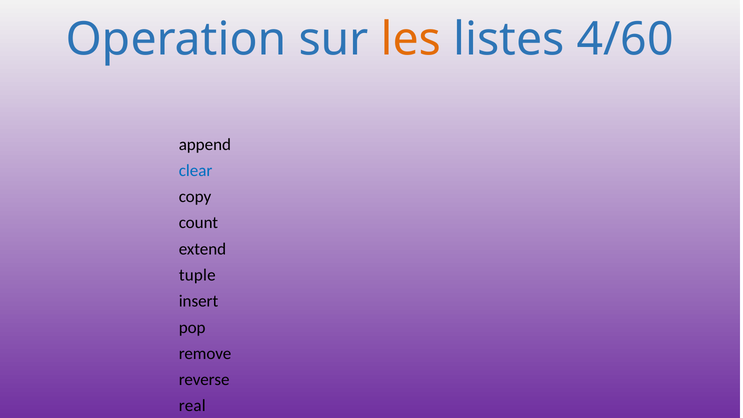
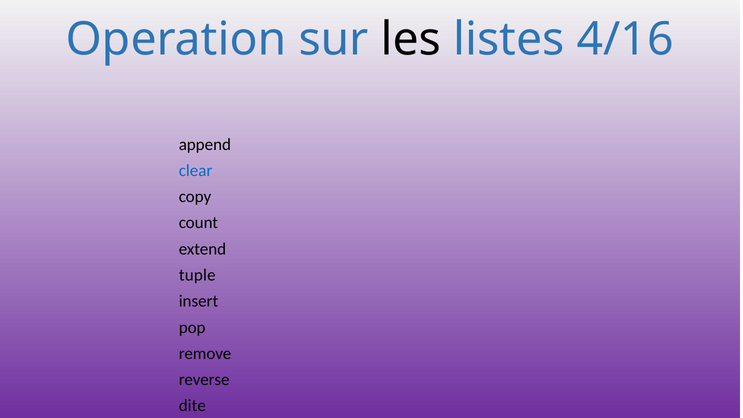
les colour: orange -> black (411, 40)
4/60: 4/60 -> 4/16 (625, 40)
real: real -> dite (192, 406)
